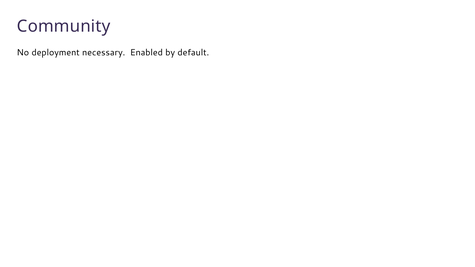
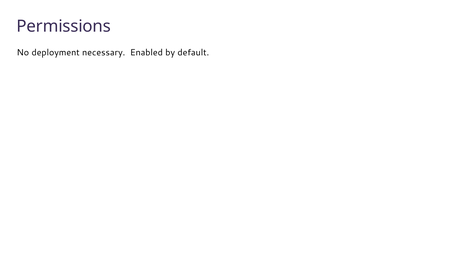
Community: Community -> Permissions (64, 26)
